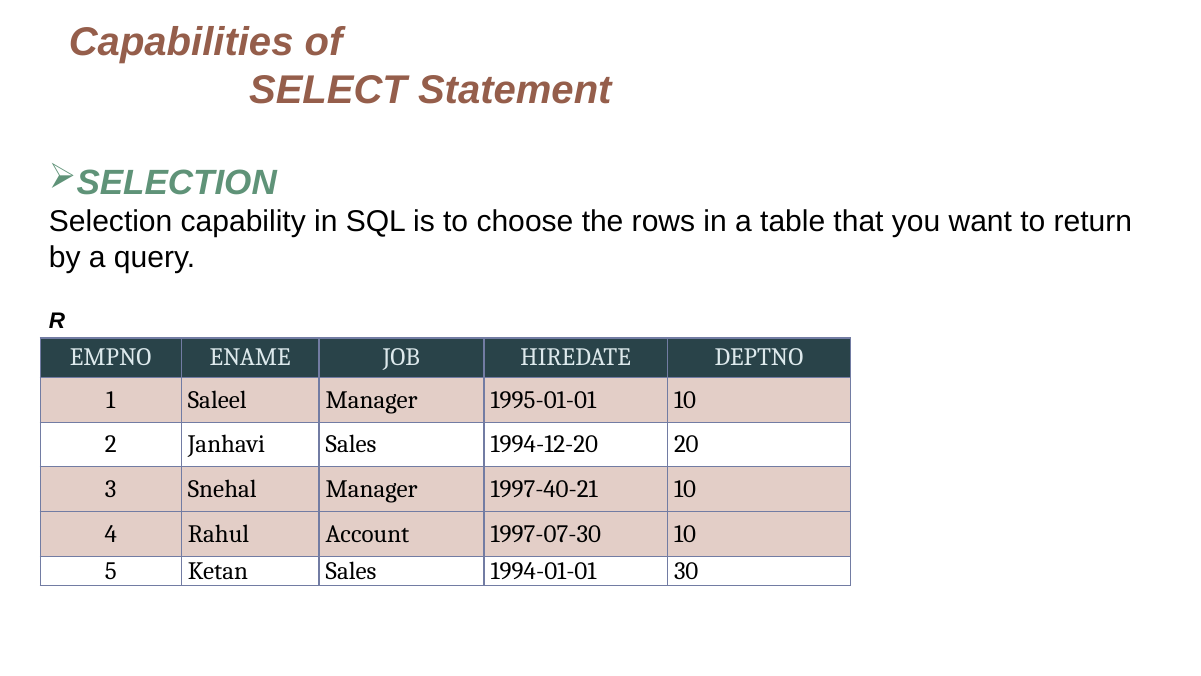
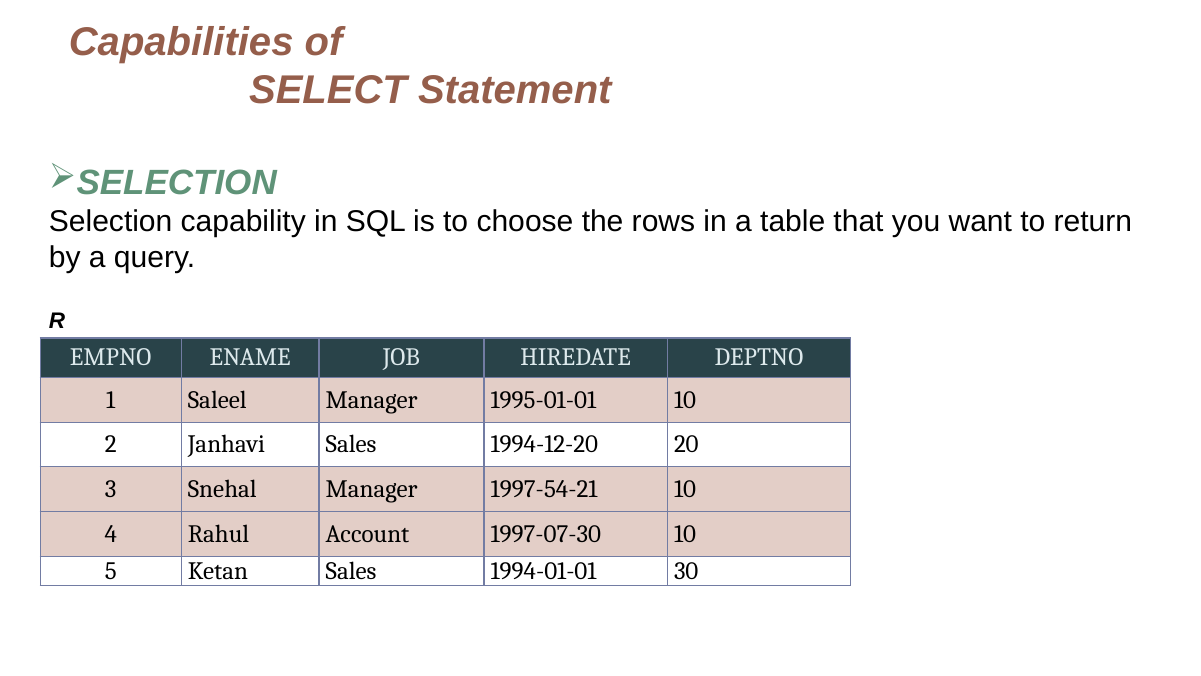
1997-40-21: 1997-40-21 -> 1997-54-21 (544, 489)
